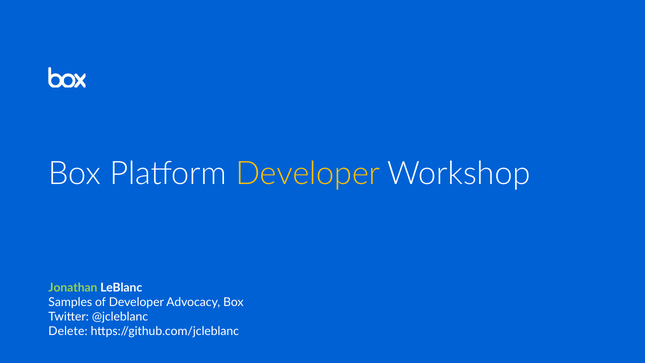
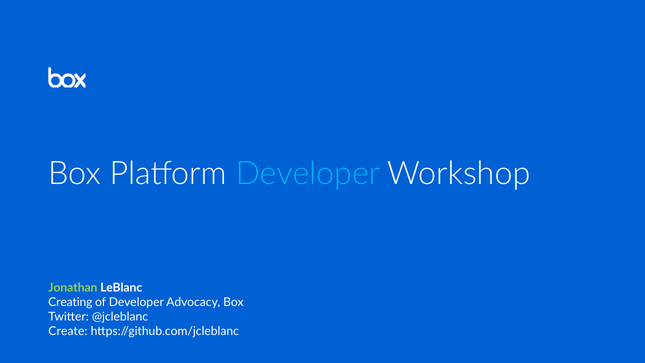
Developer colour: yellow -> light blue (308, 173)
Samples: Samples -> Creating (70, 302)
Delete: Delete -> Create (68, 331)
